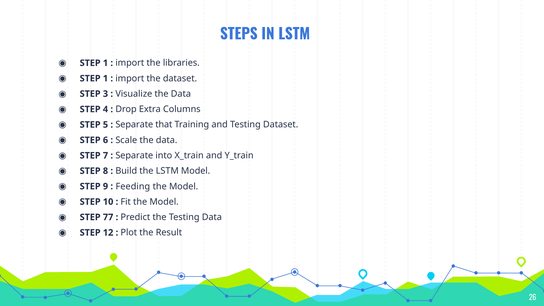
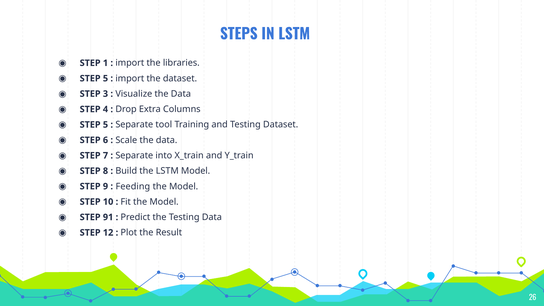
1: 1 -> 5 (105, 78)
that: that -> tool (164, 125)
77: 77 -> 91 (108, 217)
